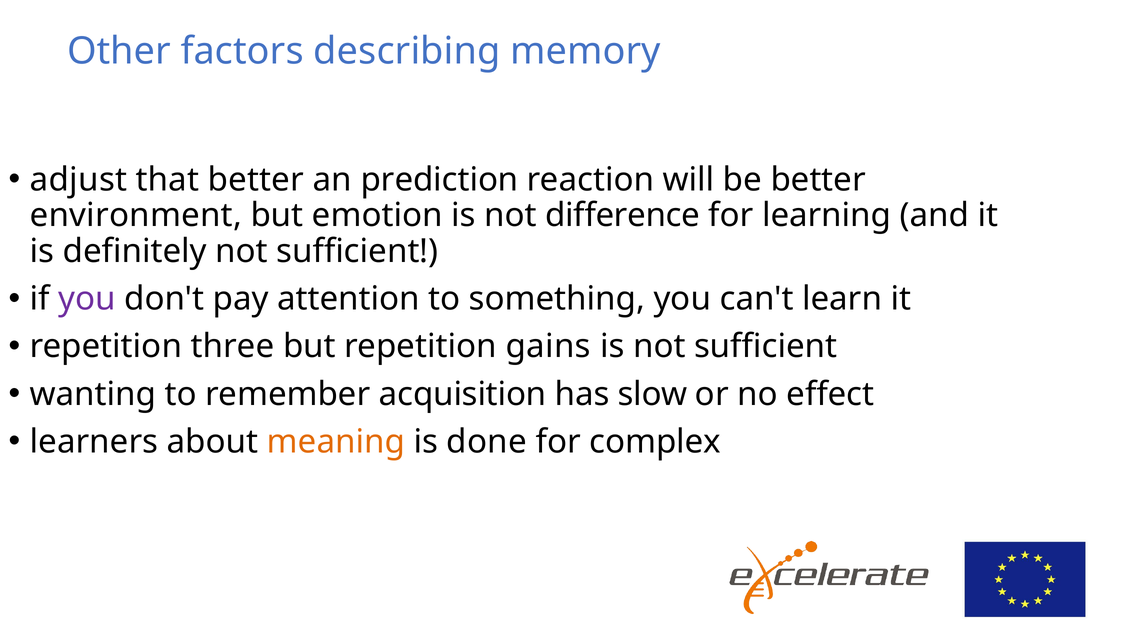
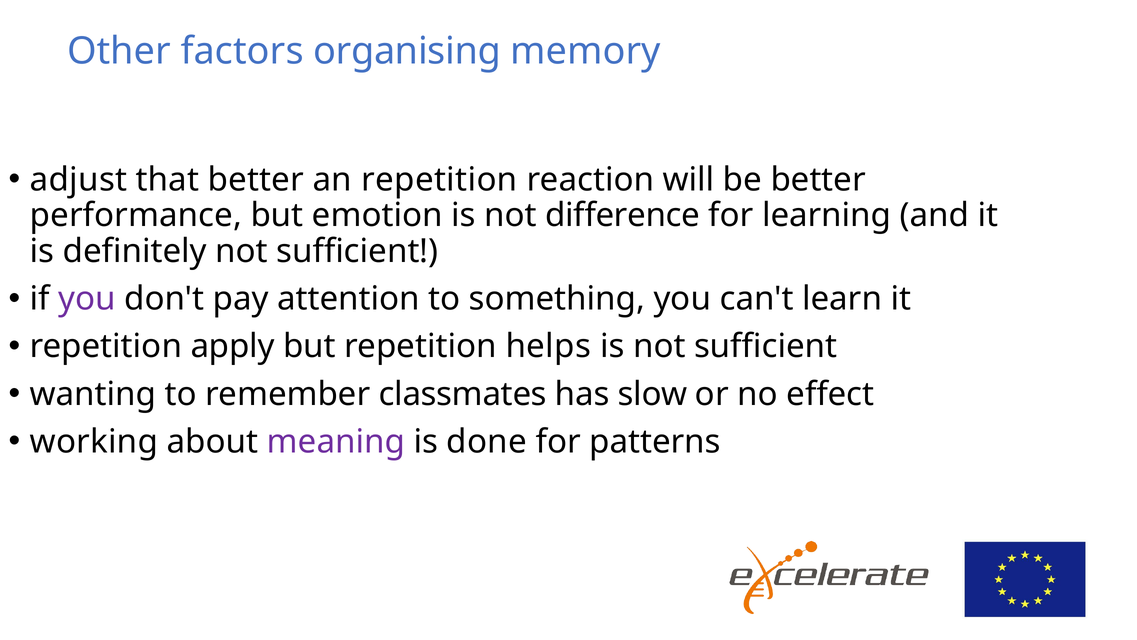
describing: describing -> organising (407, 51)
an prediction: prediction -> repetition (439, 180)
environment: environment -> performance (136, 215)
three: three -> apply (233, 346)
gains: gains -> helps (548, 346)
acquisition: acquisition -> classmates (463, 394)
learners: learners -> working (94, 442)
meaning colour: orange -> purple (336, 442)
complex: complex -> patterns (655, 442)
